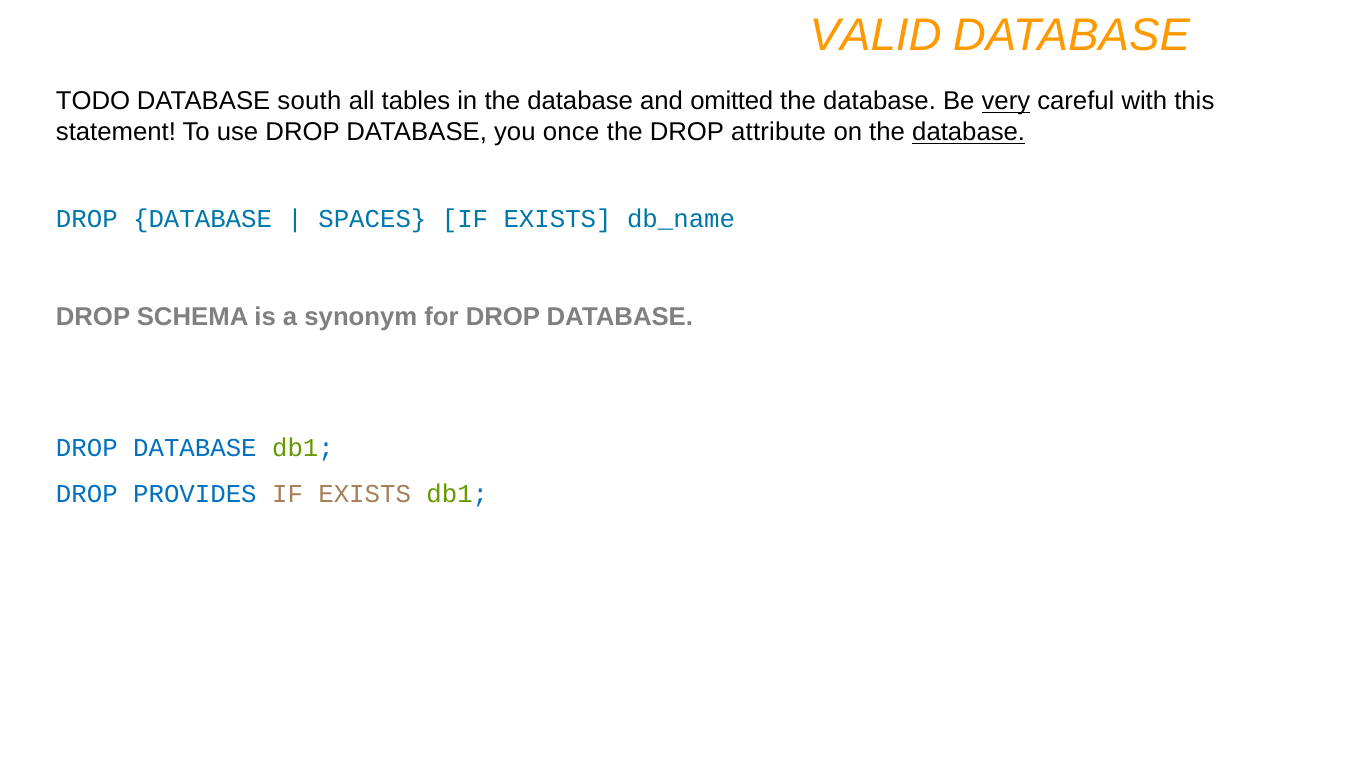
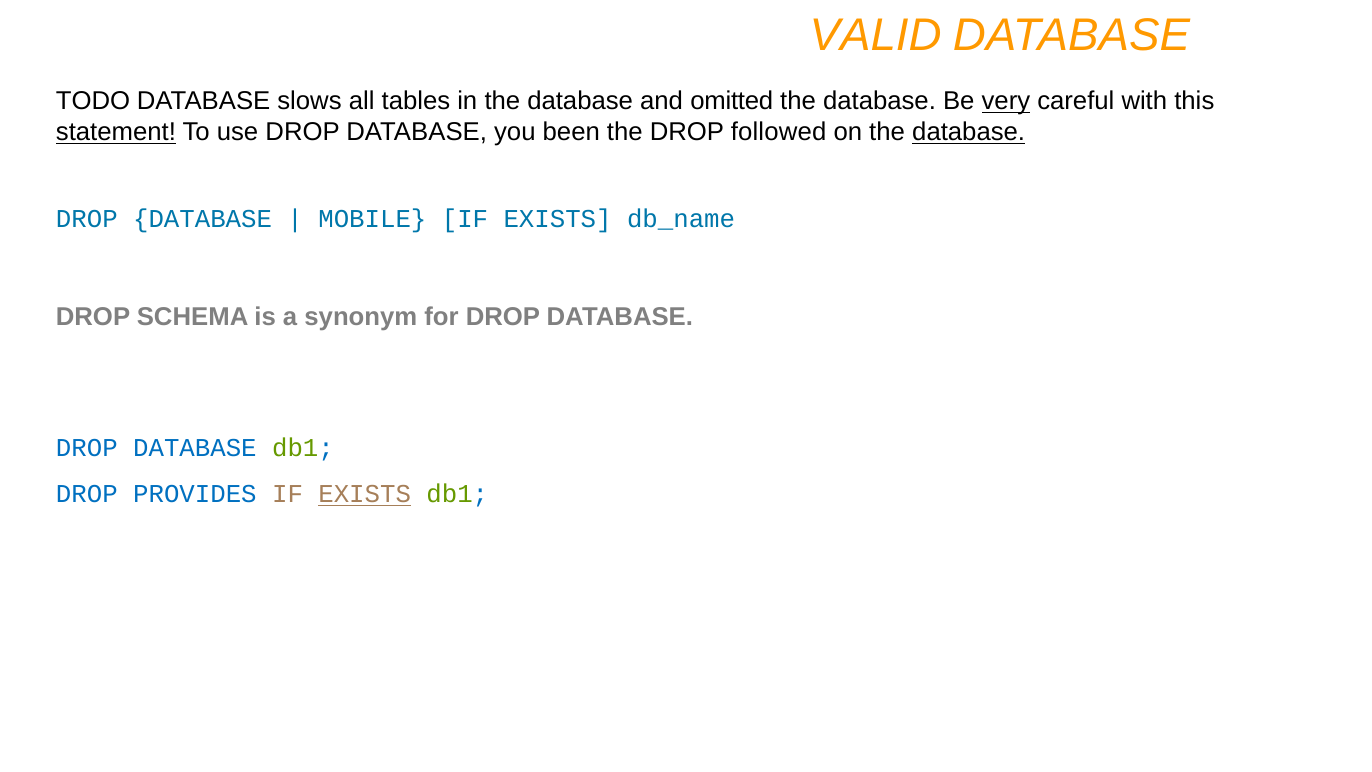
south: south -> slows (309, 101)
statement underline: none -> present (116, 132)
once: once -> been (571, 132)
attribute: attribute -> followed (779, 132)
SPACES: SPACES -> MOBILE (372, 219)
EXISTS underline: none -> present (365, 494)
